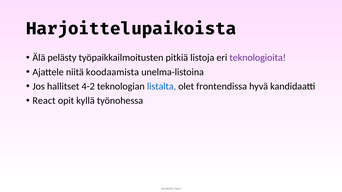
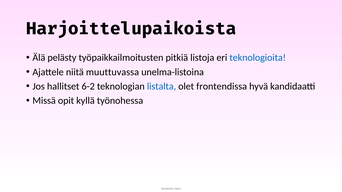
teknologioita colour: purple -> blue (258, 58)
koodaamista: koodaamista -> muuttuvassa (112, 72)
4-2: 4-2 -> 6-2 (88, 87)
React: React -> Missä (44, 101)
